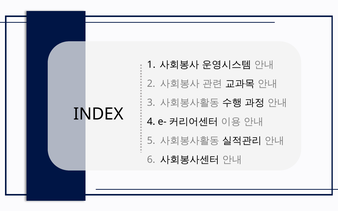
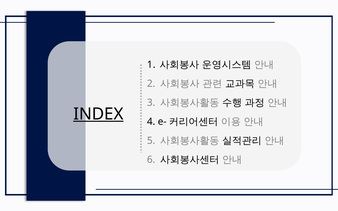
INDEX underline: none -> present (98, 114)
